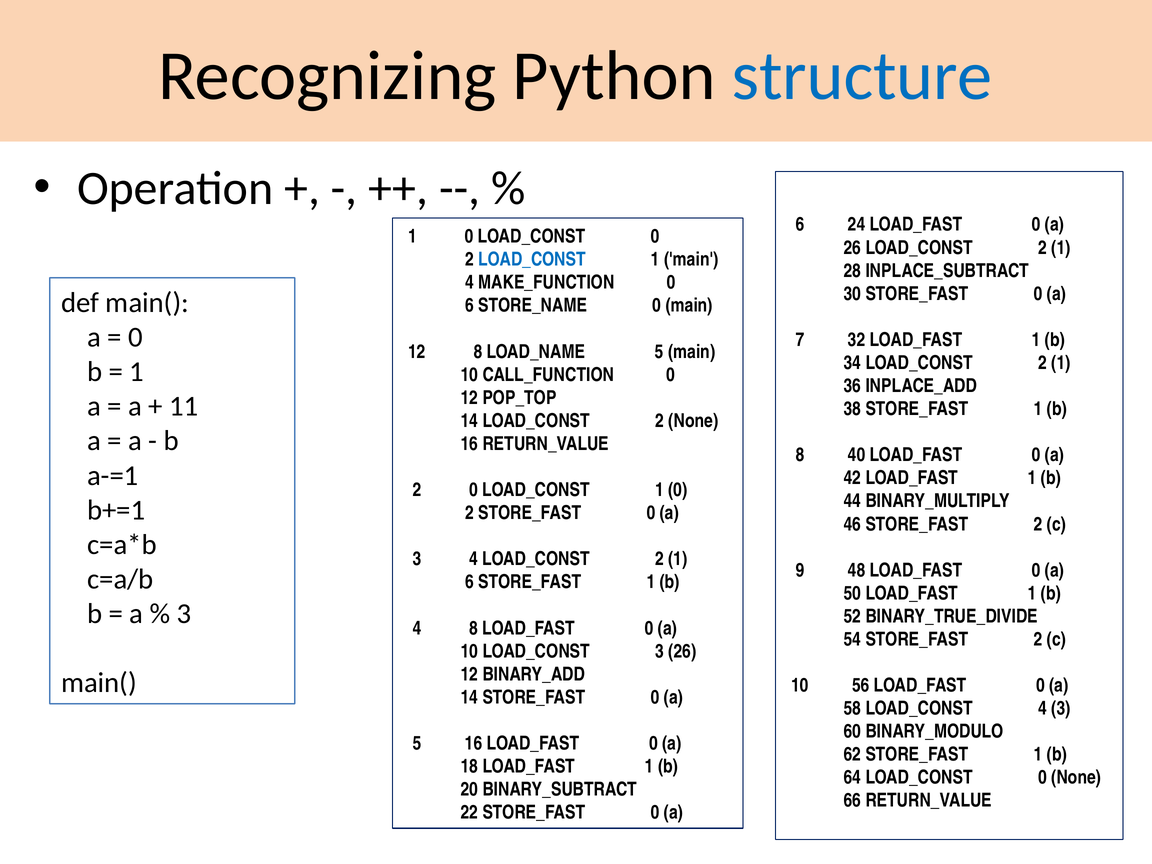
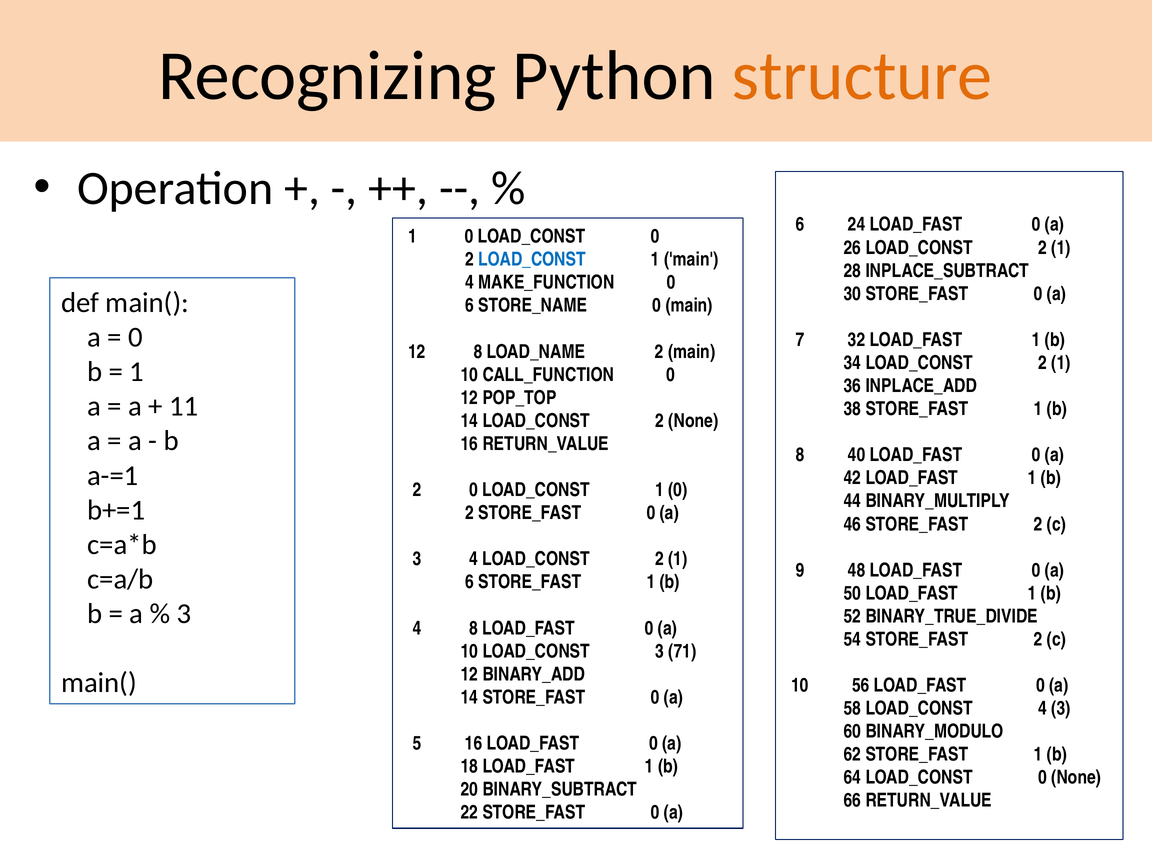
structure colour: blue -> orange (862, 76)
LOAD_NAME 5: 5 -> 2 (659, 352)
3 26: 26 -> 71 (682, 651)
